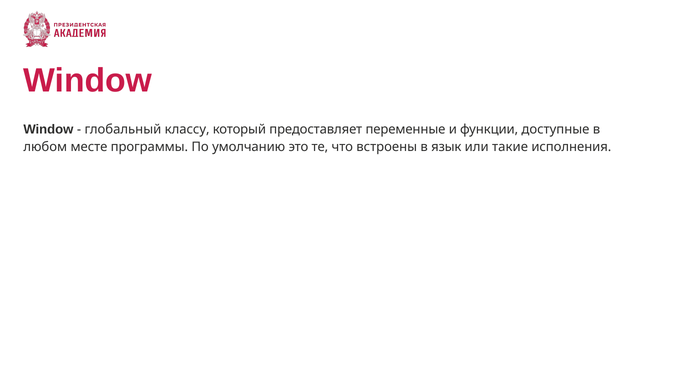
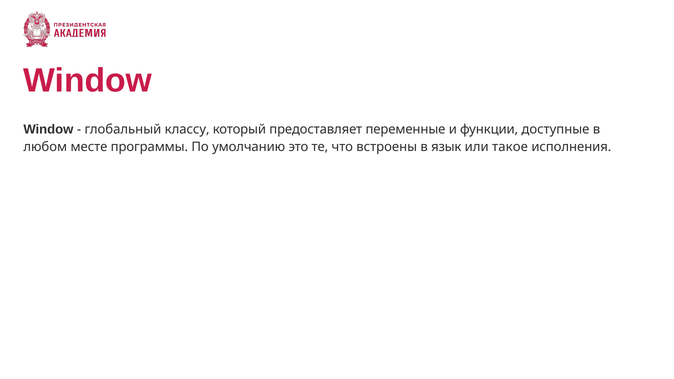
такие: такие -> такое (510, 147)
